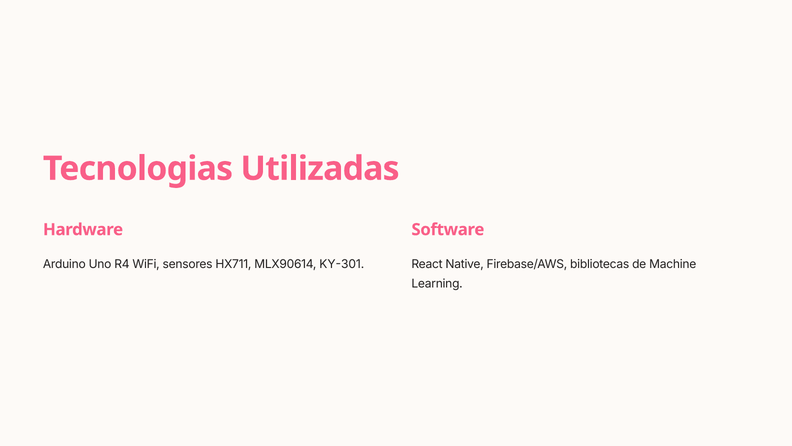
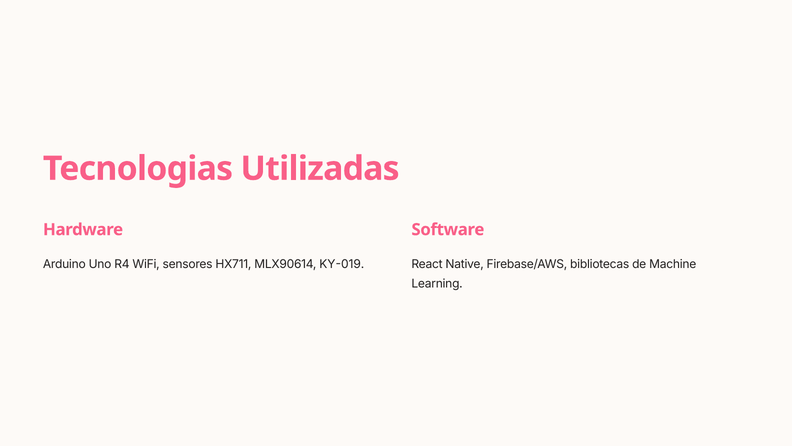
KY-301: KY-301 -> KY-019 (342, 264)
